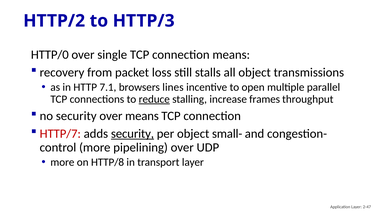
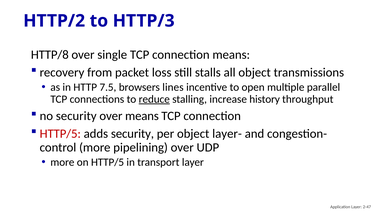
HTTP/0: HTTP/0 -> HTTP/8 (50, 55)
7.1: 7.1 -> 7.5 (108, 87)
frames: frames -> history (265, 99)
HTTP/7: HTTP/7 -> HTTP/5 (60, 134)
security underline: present -> none (132, 134)
small-: small- -> layer- (227, 134)
on HTTP/8: HTTP/8 -> HTTP/5 (108, 162)
